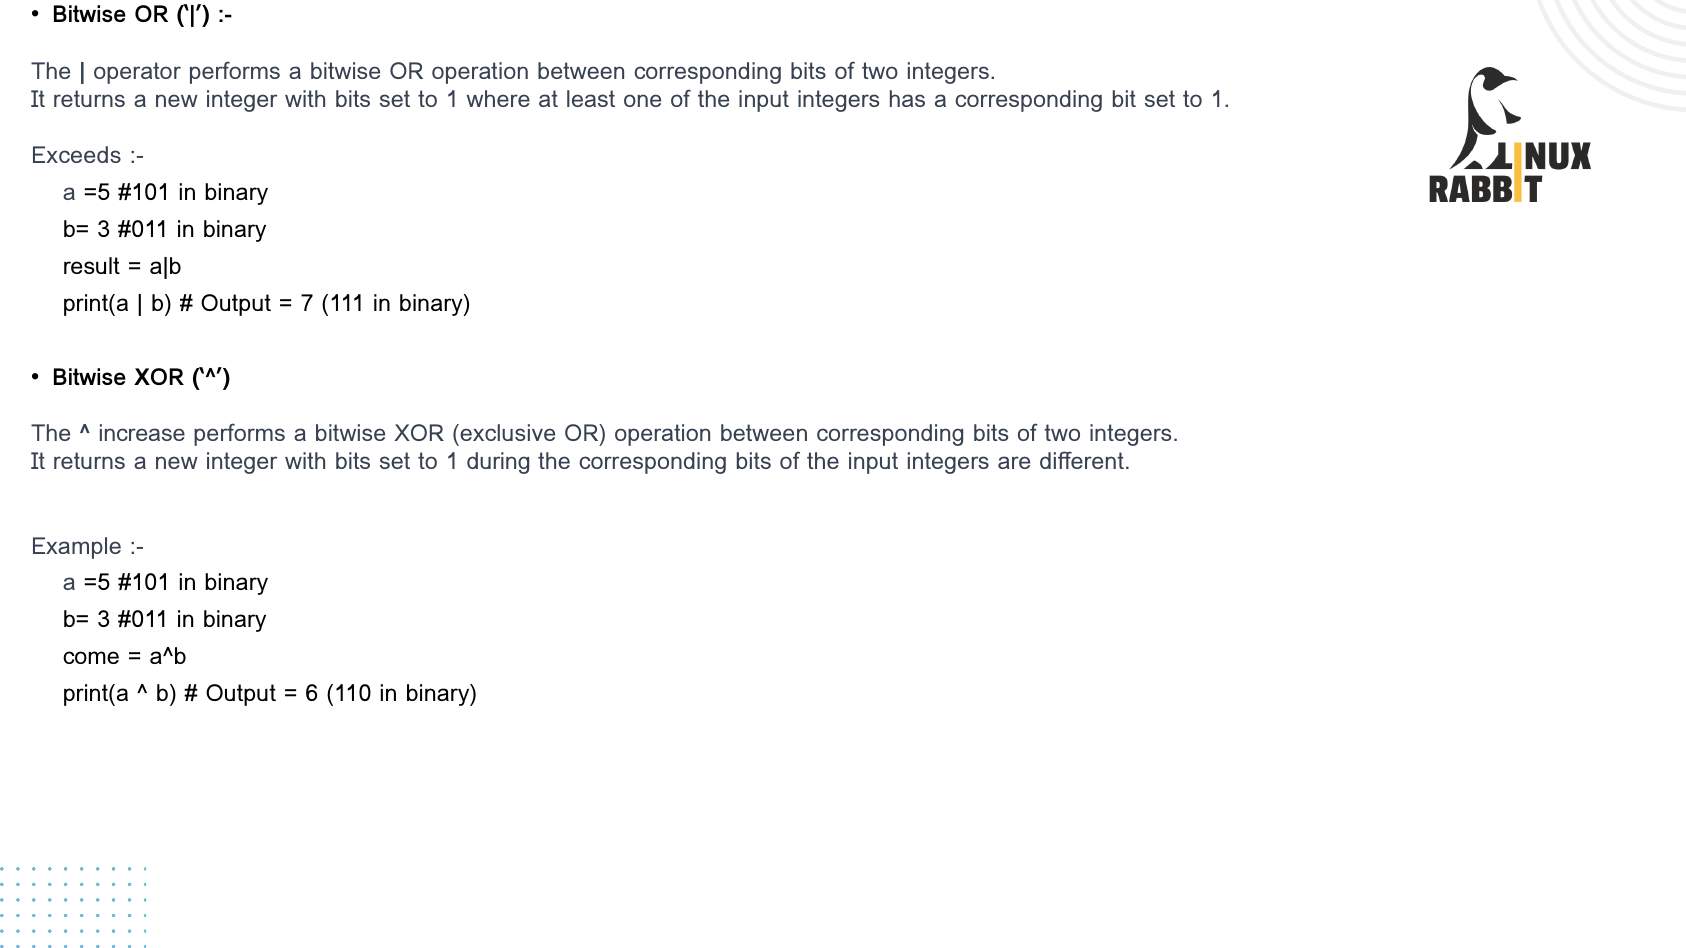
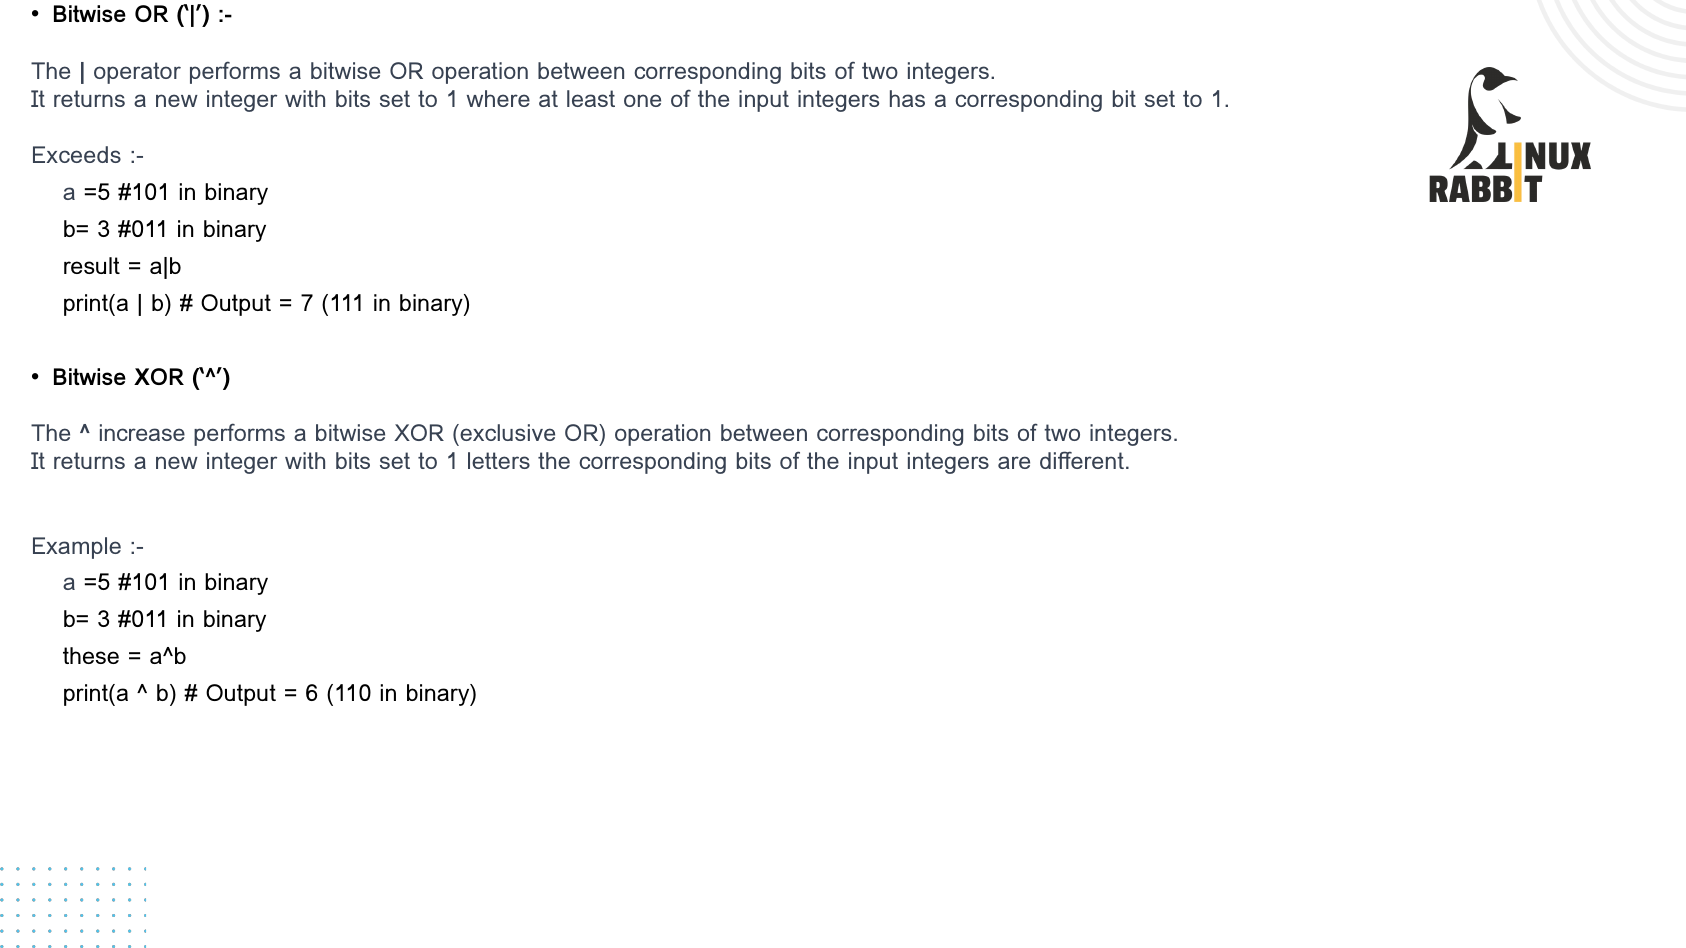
during: during -> letters (499, 462)
come: come -> these (91, 657)
